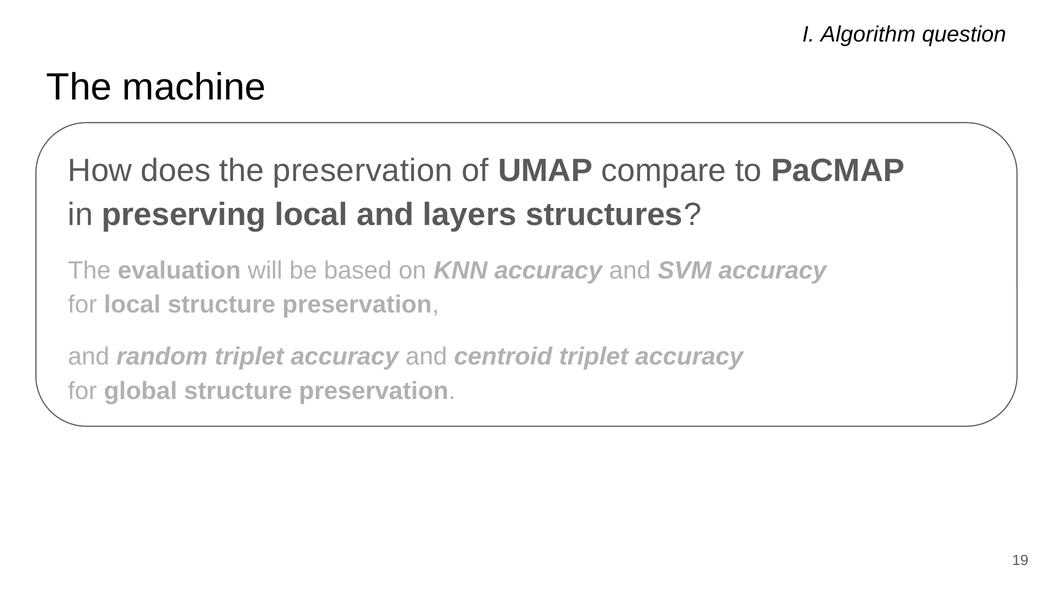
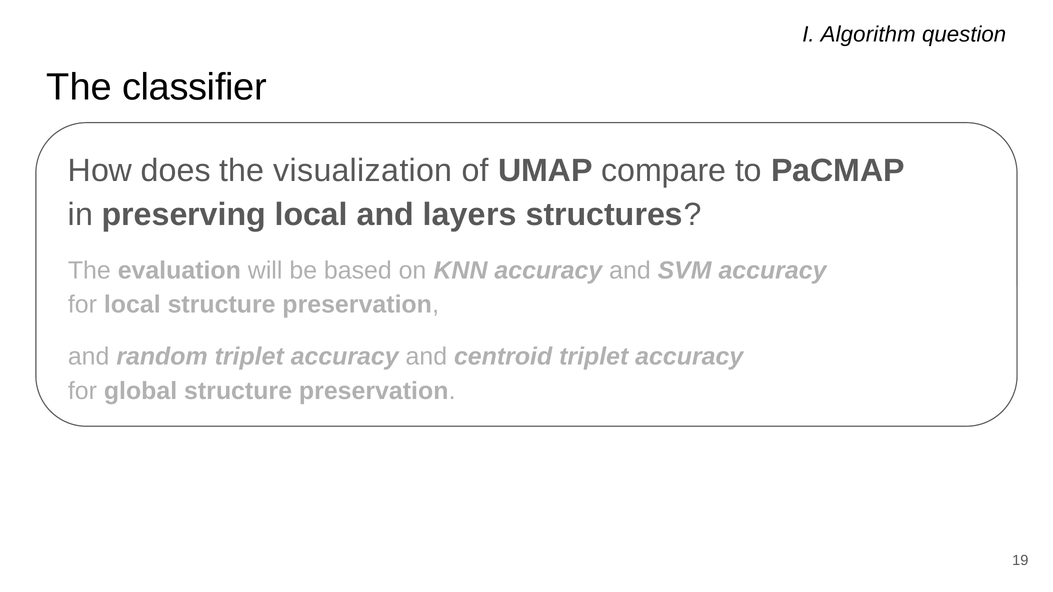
machine: machine -> classifier (194, 87)
the preservation: preservation -> visualization (363, 171)
